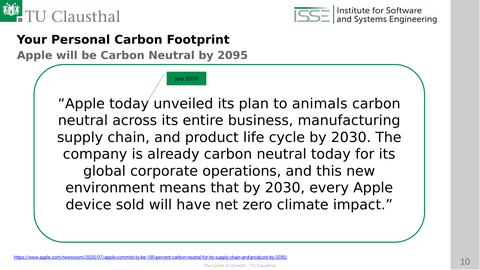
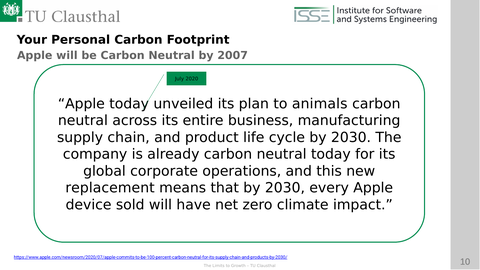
2095: 2095 -> 2007 (233, 56)
environment: environment -> replacement (110, 188)
